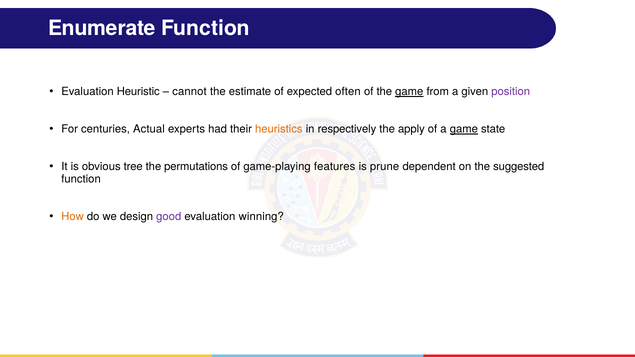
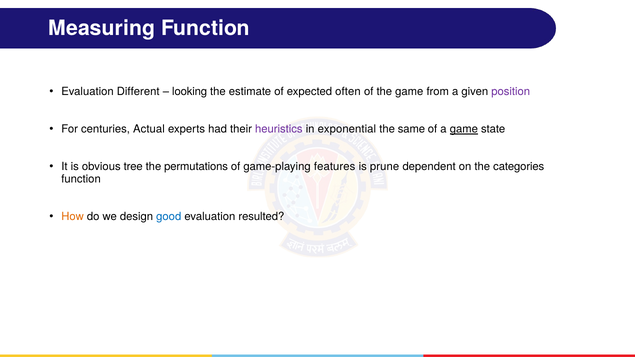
Enumerate: Enumerate -> Measuring (102, 28)
Heuristic: Heuristic -> Different (138, 92)
cannot: cannot -> looking (190, 92)
game underline: present -> none (409, 92)
heuristics colour: orange -> purple (279, 129)
respectively: respectively -> exponential (347, 129)
apply: apply -> same (411, 129)
suggested: suggested -> categories (519, 167)
good colour: purple -> blue (169, 216)
winning: winning -> resulted (261, 216)
